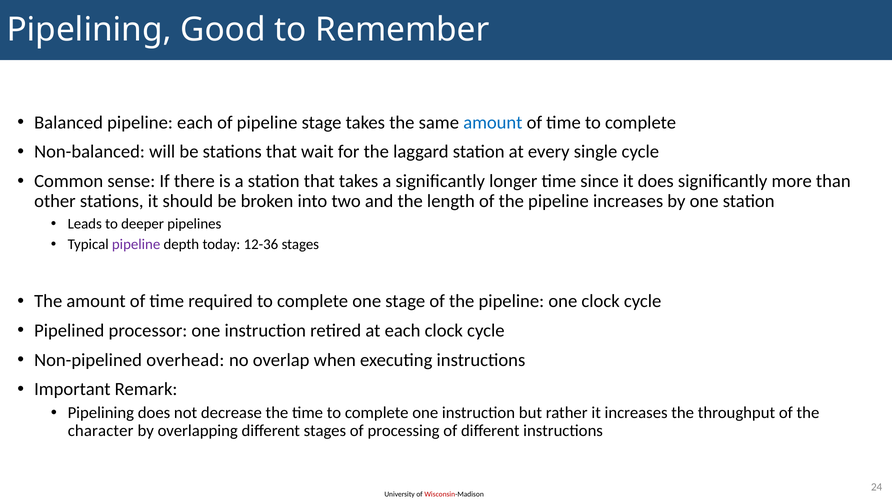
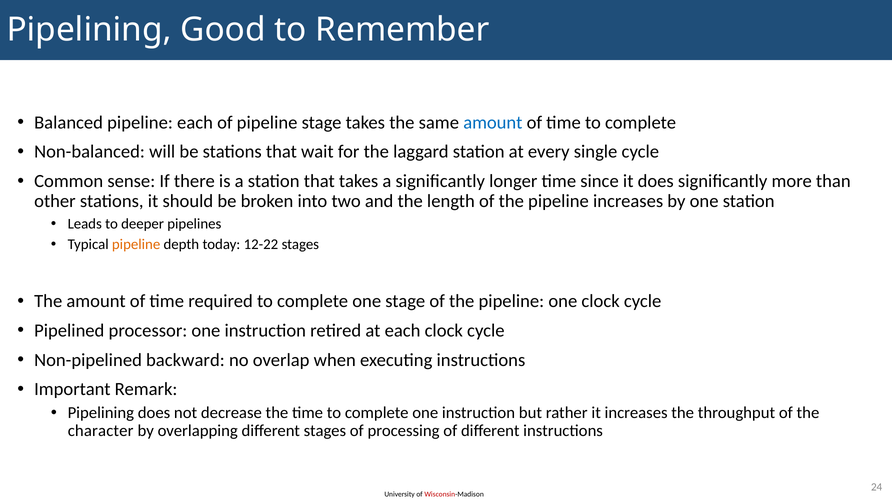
pipeline colour: purple -> orange (136, 245)
12-36: 12-36 -> 12-22 (261, 245)
overhead: overhead -> backward (185, 360)
